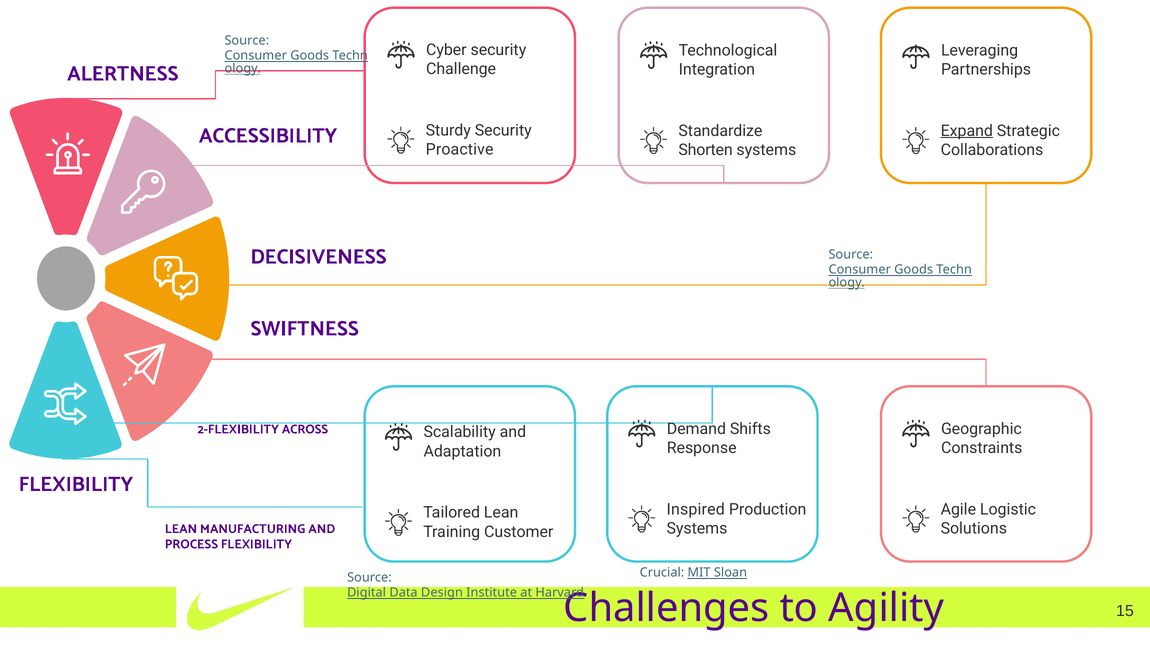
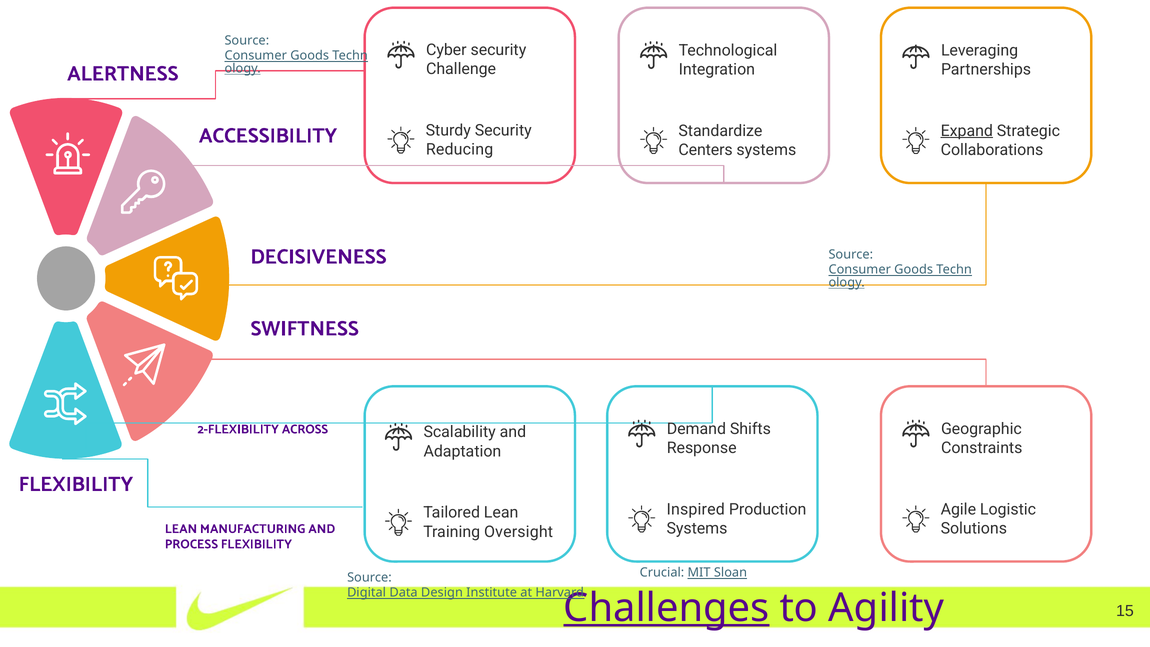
Proactive: Proactive -> Reducing (460, 150)
Shorten: Shorten -> Centers (706, 150)
Customer: Customer -> Oversight (519, 532)
Challenges underline: none -> present (666, 608)
